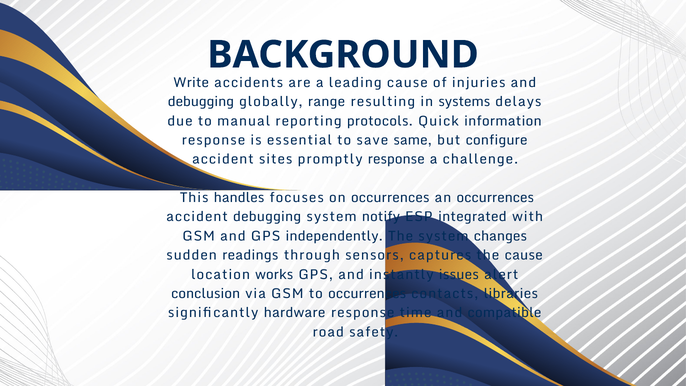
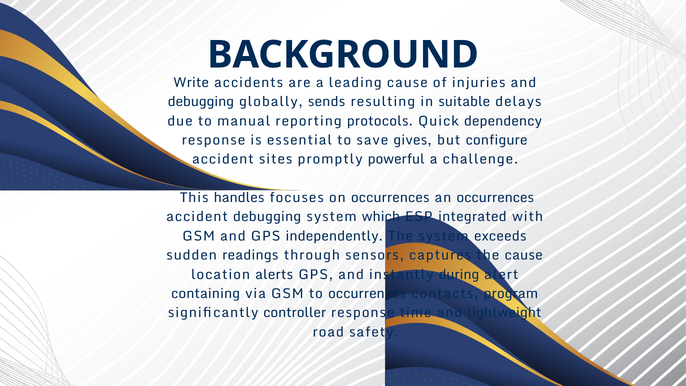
range: range -> sends (327, 102)
systems: systems -> suitable (464, 102)
information: information -> dependency (503, 121)
same: same -> gives (413, 140)
promptly response: response -> powerful (396, 159)
notify: notify -> which (381, 217)
changes: changes -> exceeds (500, 236)
works: works -> alerts (274, 274)
issues: issues -> during (459, 274)
conclusion: conclusion -> containing (206, 294)
libraries: libraries -> program (511, 294)
hardware: hardware -> controller (295, 313)
compatible: compatible -> lightweight (504, 313)
